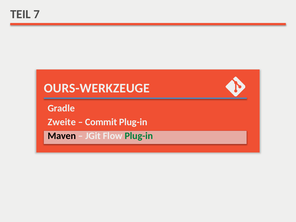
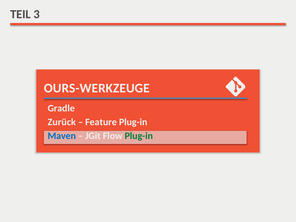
7: 7 -> 3 (37, 14)
Zweite: Zweite -> Zurück (62, 122)
Commit: Commit -> Feature (101, 122)
Maven colour: black -> blue (62, 136)
